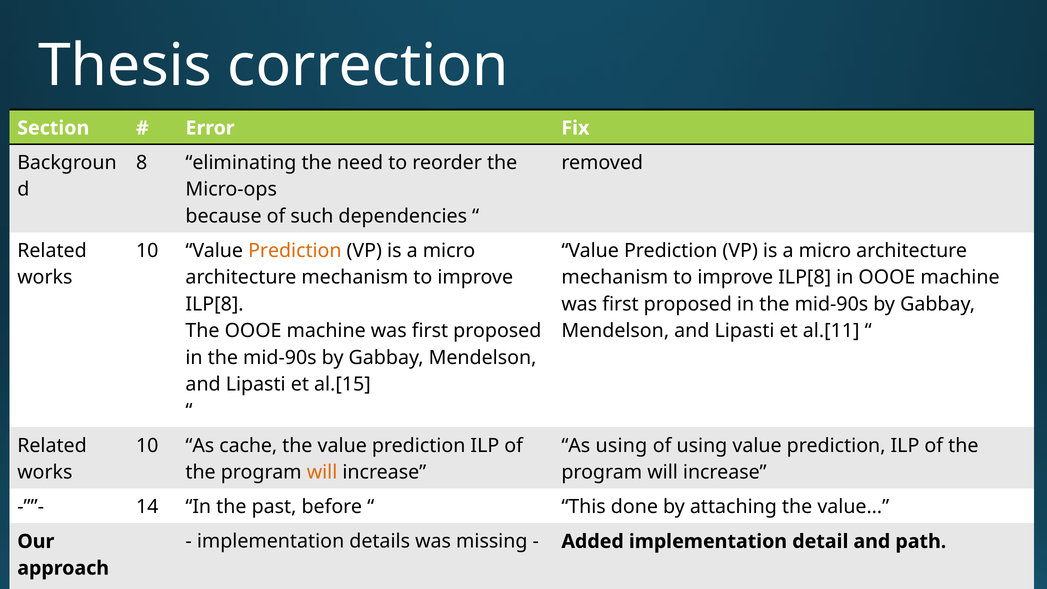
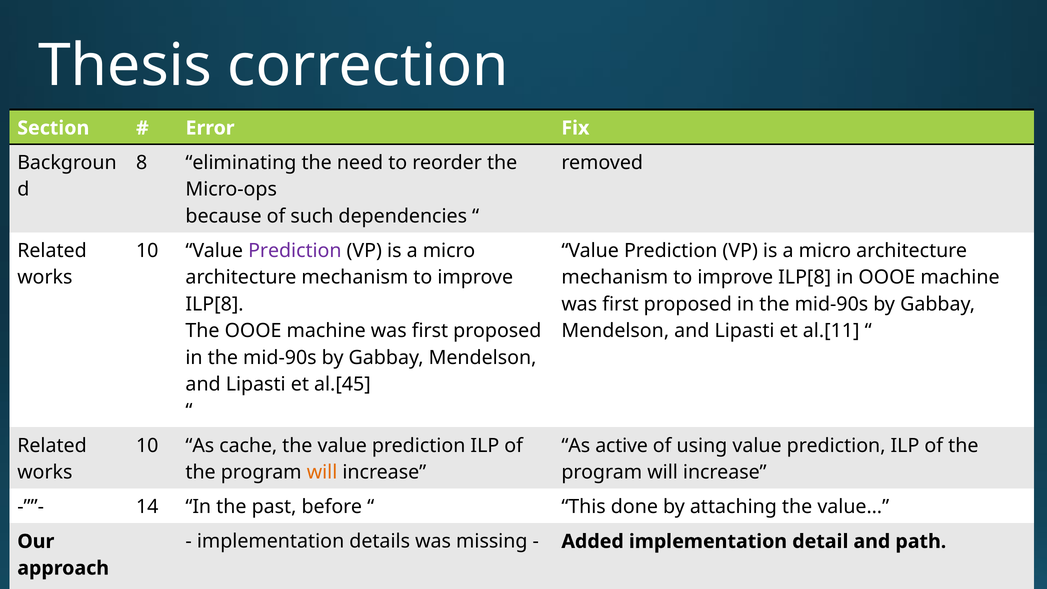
Prediction colour: orange -> purple (295, 251)
al.[15: al.[15 -> al.[45 (342, 384)
As using: using -> active (622, 445)
